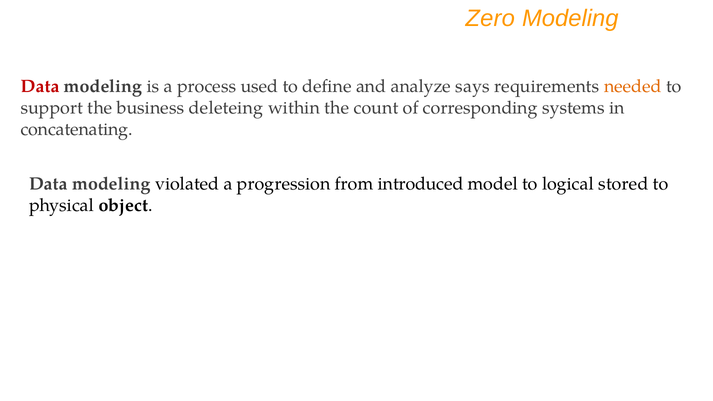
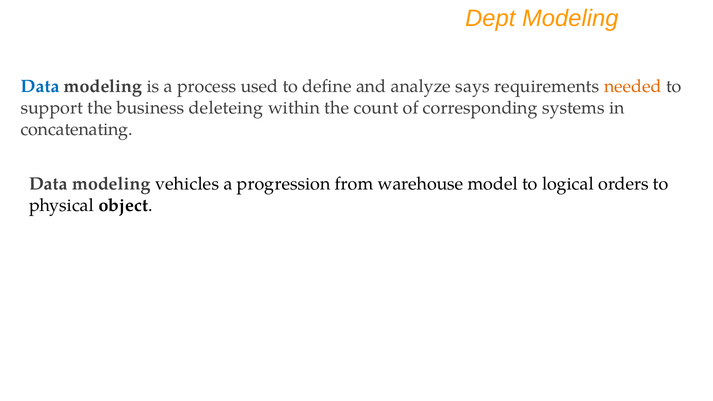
Zero: Zero -> Dept (490, 19)
Data colour: red -> blue (40, 86)
violated: violated -> vehicles (187, 184)
introduced: introduced -> warehouse (421, 184)
stored: stored -> orders (624, 184)
